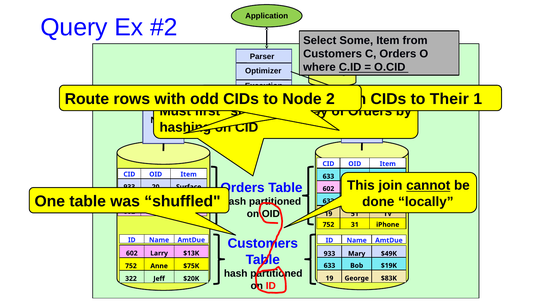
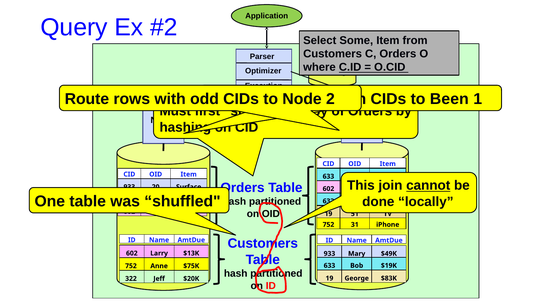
Their: Their -> Been (449, 99)
